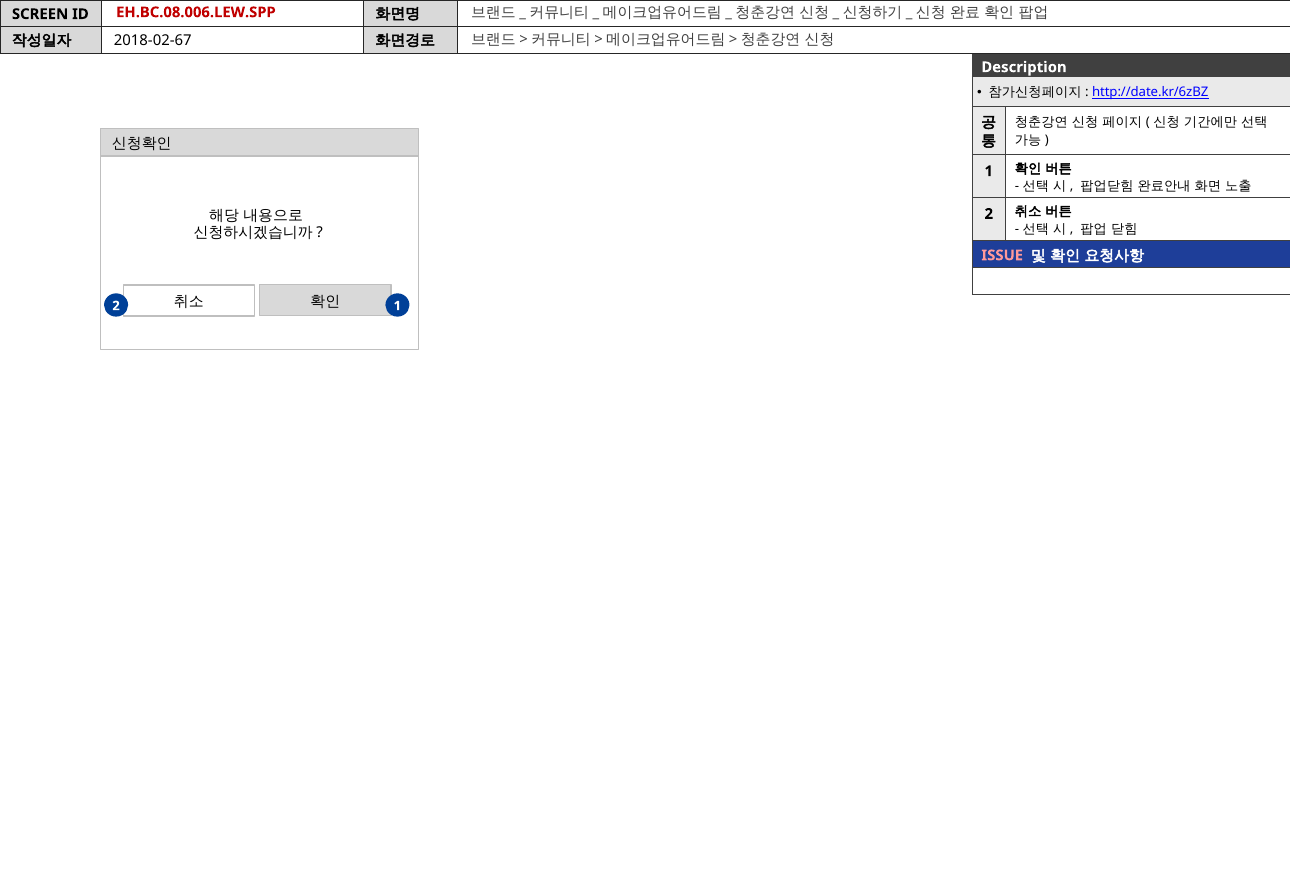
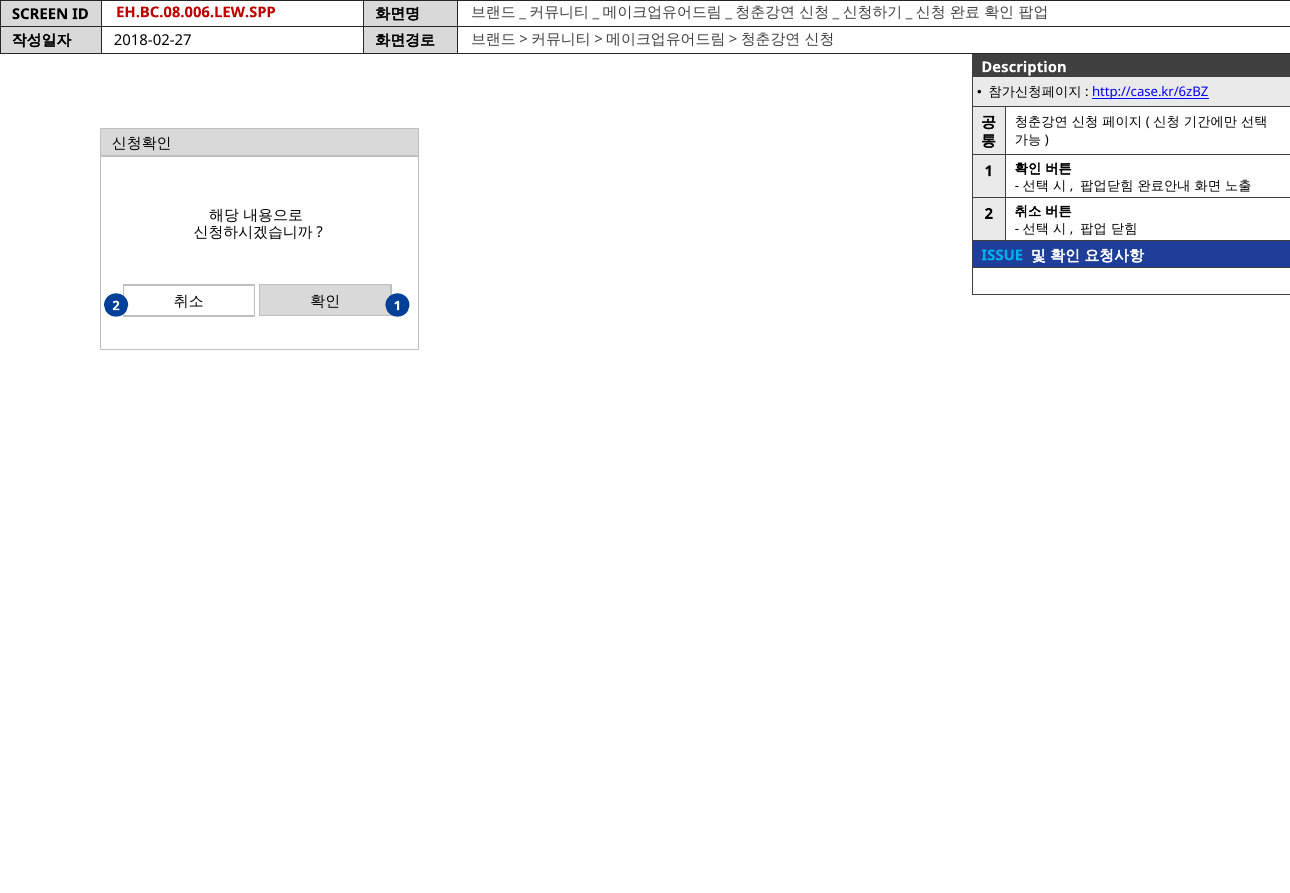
2018-02-67: 2018-02-67 -> 2018-02-27 (153, 41)
http://date.kr/6zBZ: http://date.kr/6zBZ -> http://case.kr/6zBZ (1150, 92)
ISSUE colour: pink -> light blue (1002, 255)
